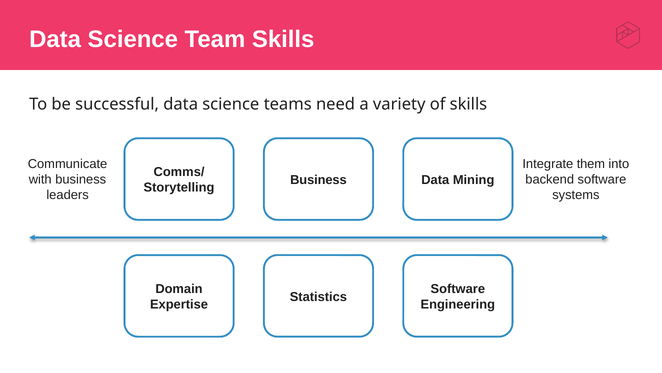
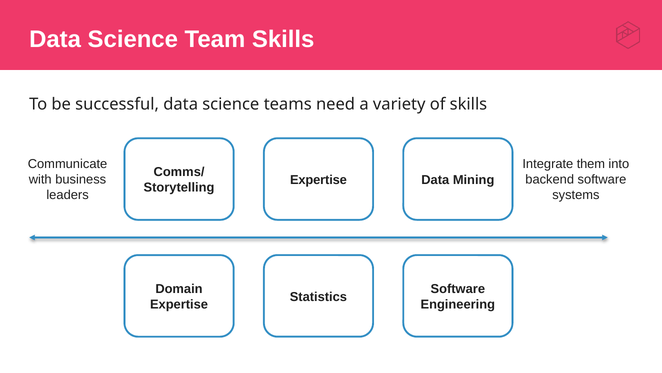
Business: Business -> Expertise (318, 180)
